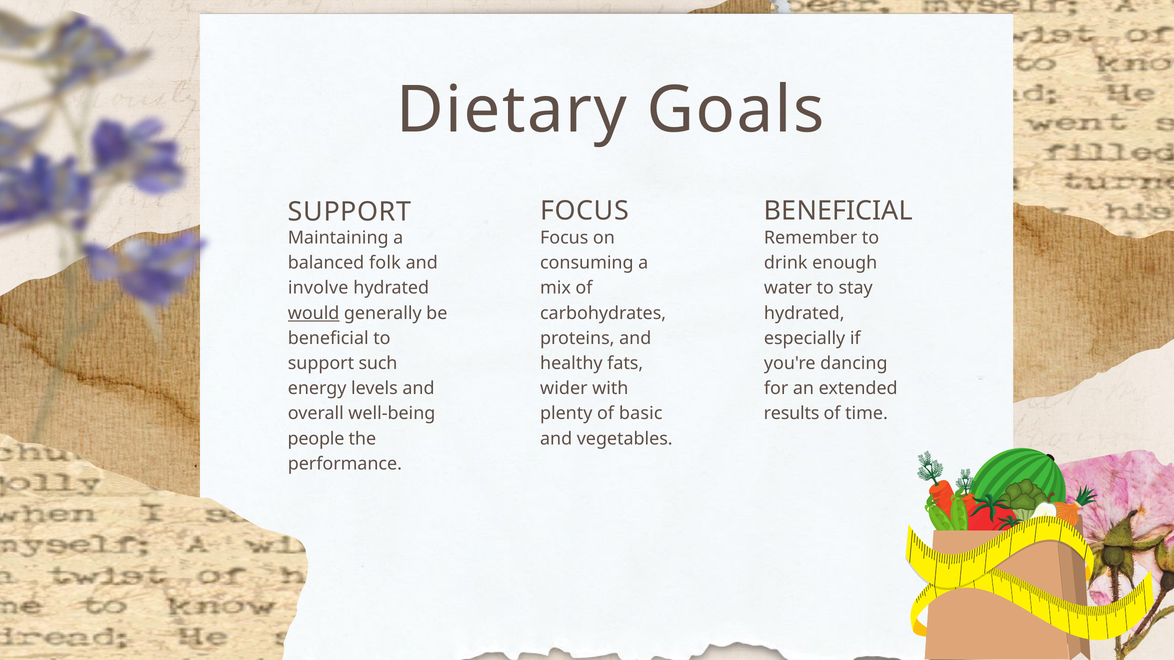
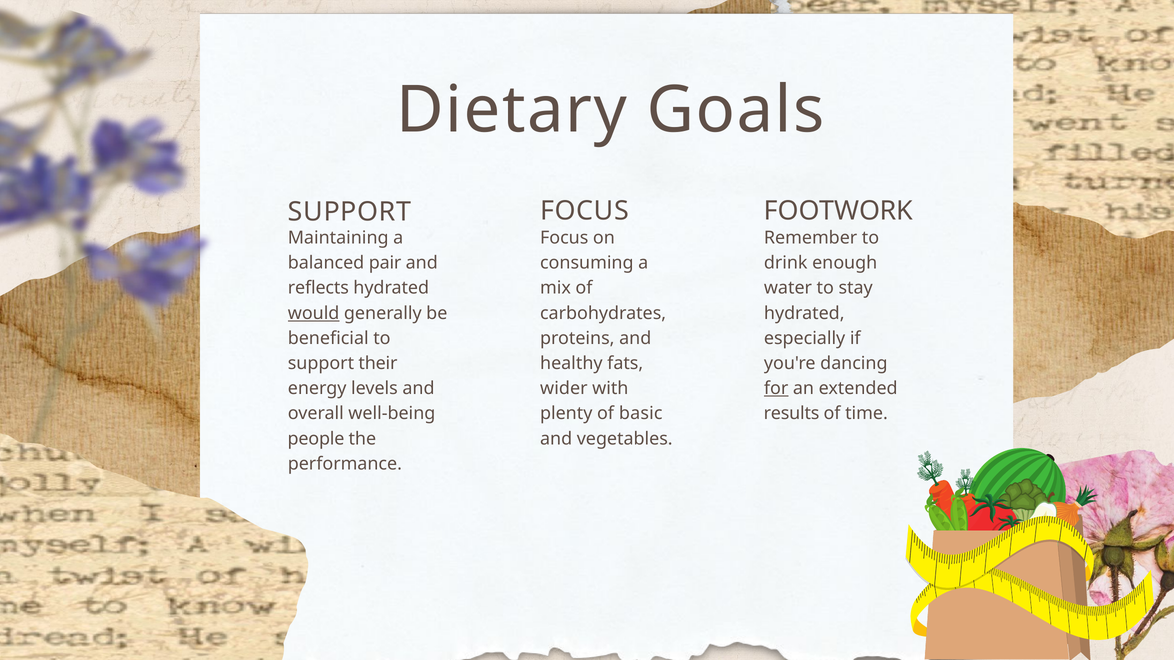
BENEFICIAL: BENEFICIAL -> FOOTWORK (839, 211)
folk: folk -> pair (385, 263)
involve: involve -> reflects (318, 288)
such: such -> their (378, 364)
for underline: none -> present (776, 389)
